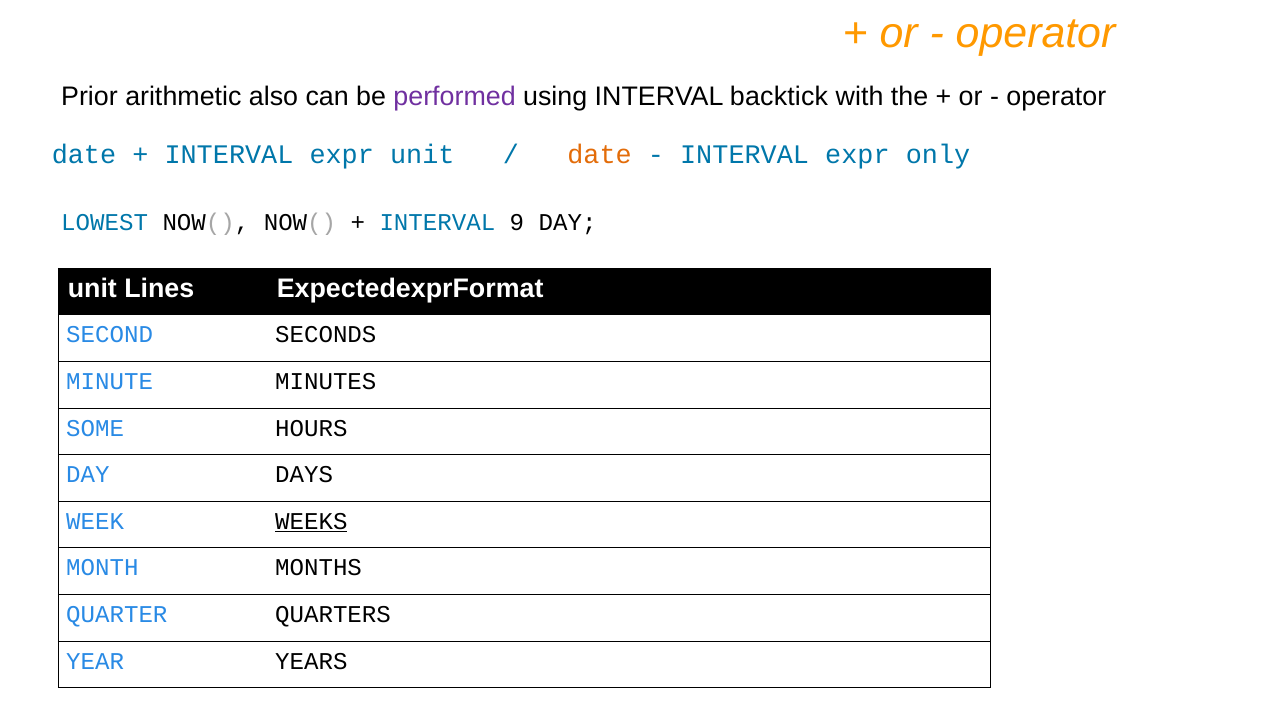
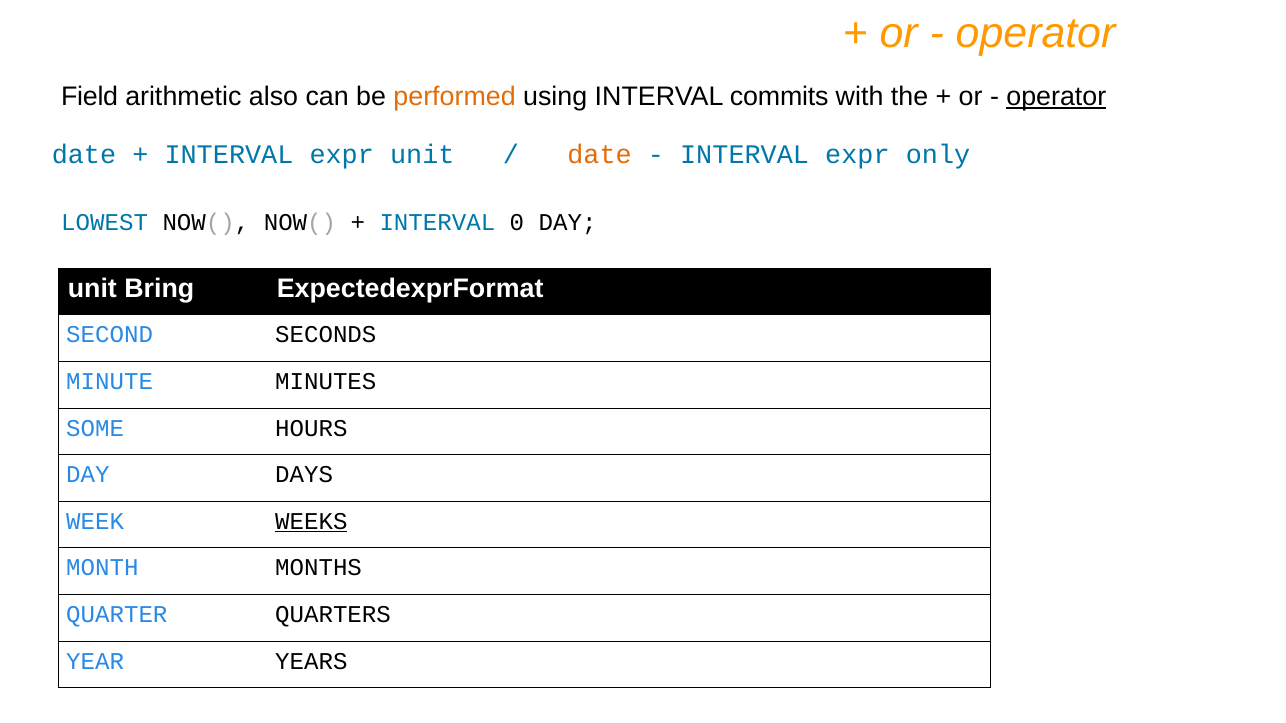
Prior: Prior -> Field (90, 97)
performed colour: purple -> orange (455, 97)
backtick: backtick -> commits (779, 97)
operator underline: none -> present (1056, 97)
9: 9 -> 0 (517, 223)
Lines: Lines -> Bring (159, 289)
